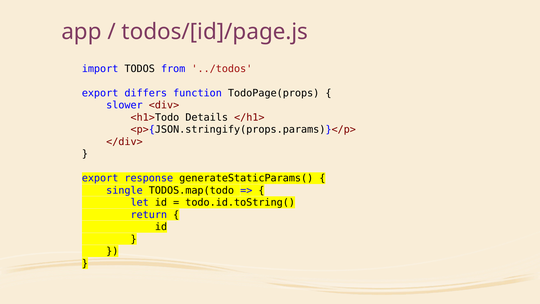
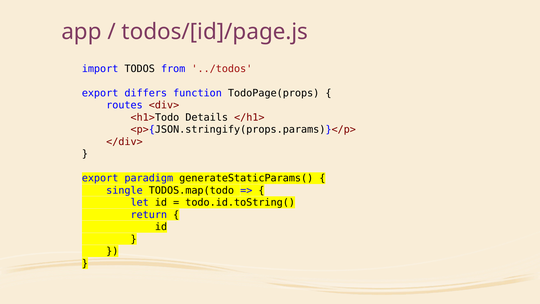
slower: slower -> routes (124, 105)
response: response -> paradigm (149, 178)
